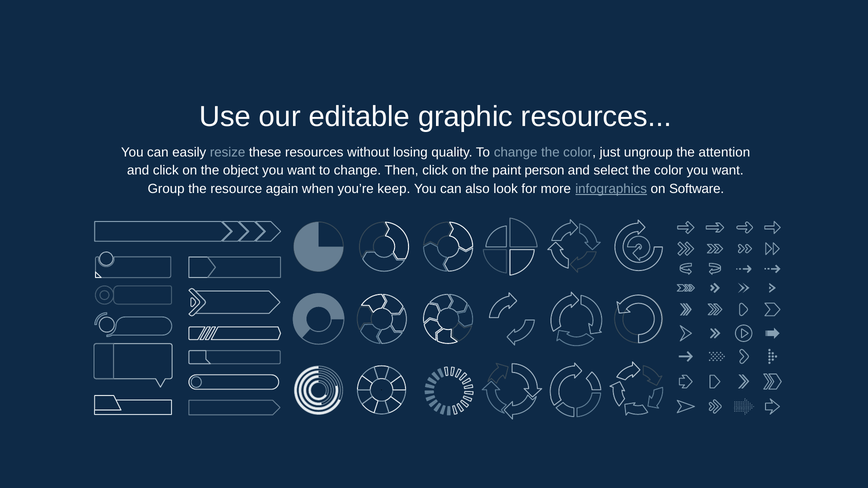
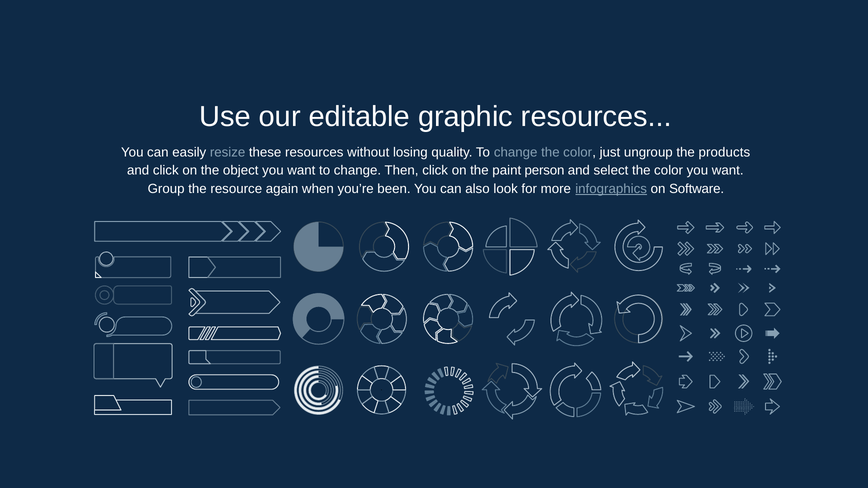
attention: attention -> products (724, 152)
keep: keep -> been (394, 189)
